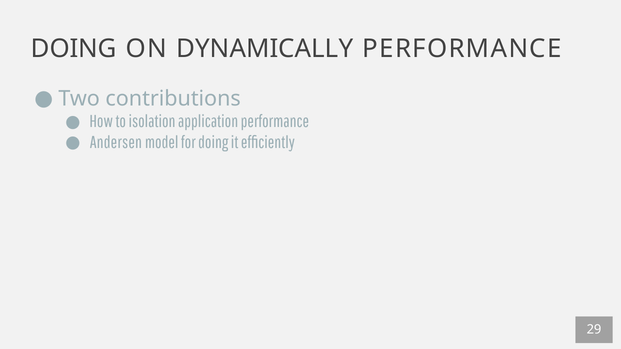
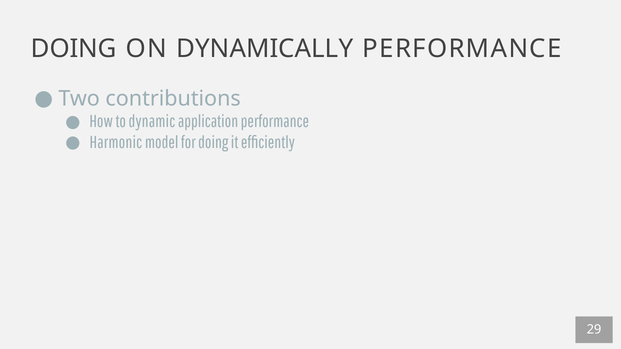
isolation: isolation -> dynamic (152, 122)
Andersen: Andersen -> Harmonic (116, 143)
